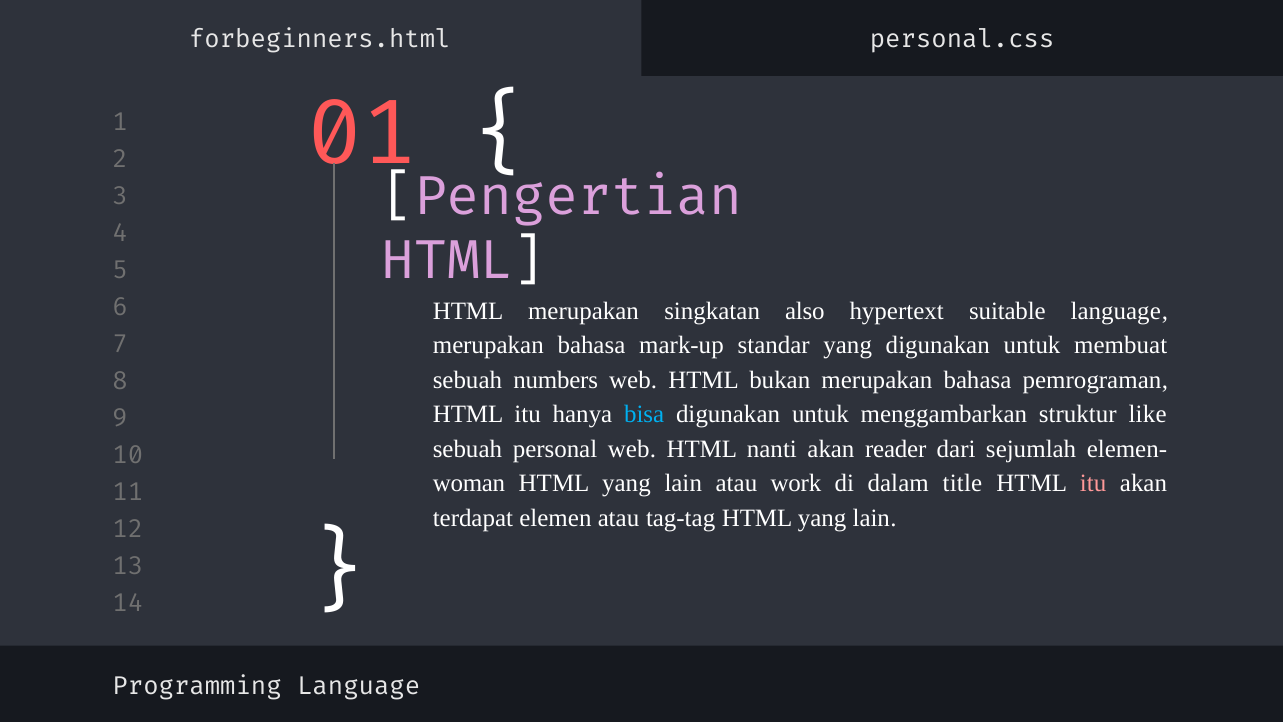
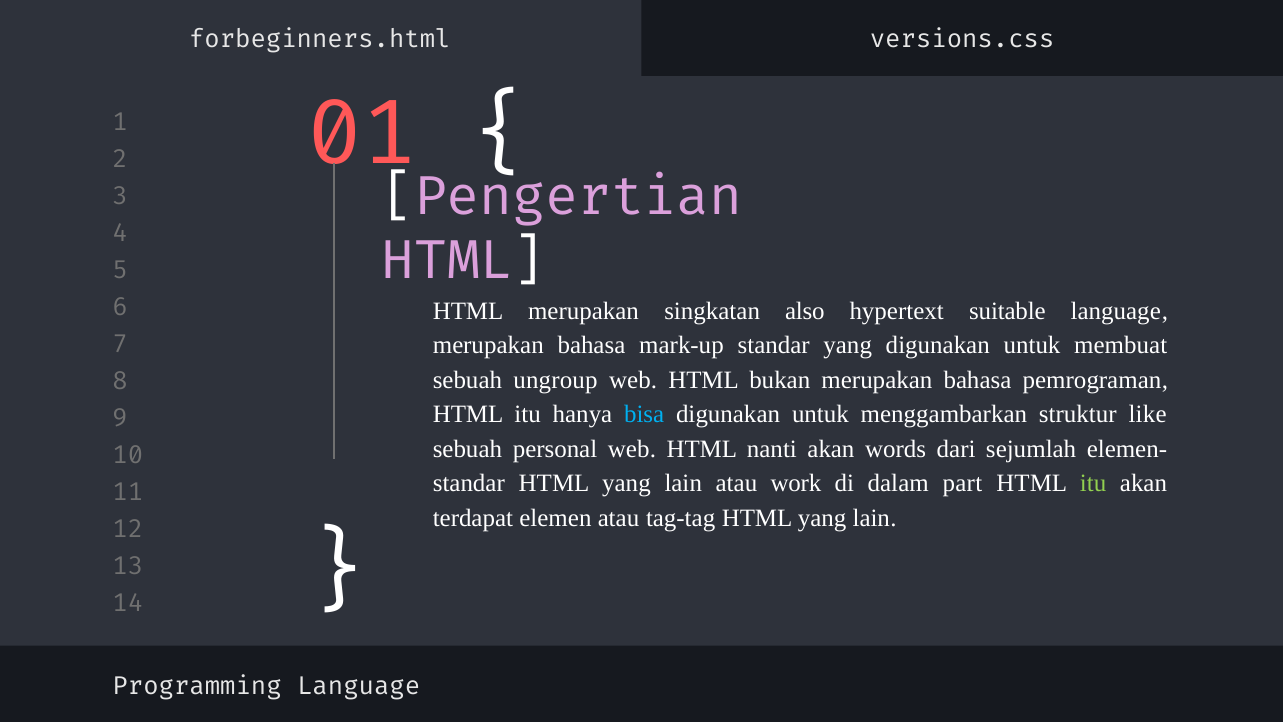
personal.css: personal.css -> versions.css (962, 40)
numbers: numbers -> ungroup (556, 380)
reader: reader -> words (896, 449)
woman: woman -> standar (469, 483)
title: title -> part (962, 483)
itu colour: pink -> light green (1093, 483)
